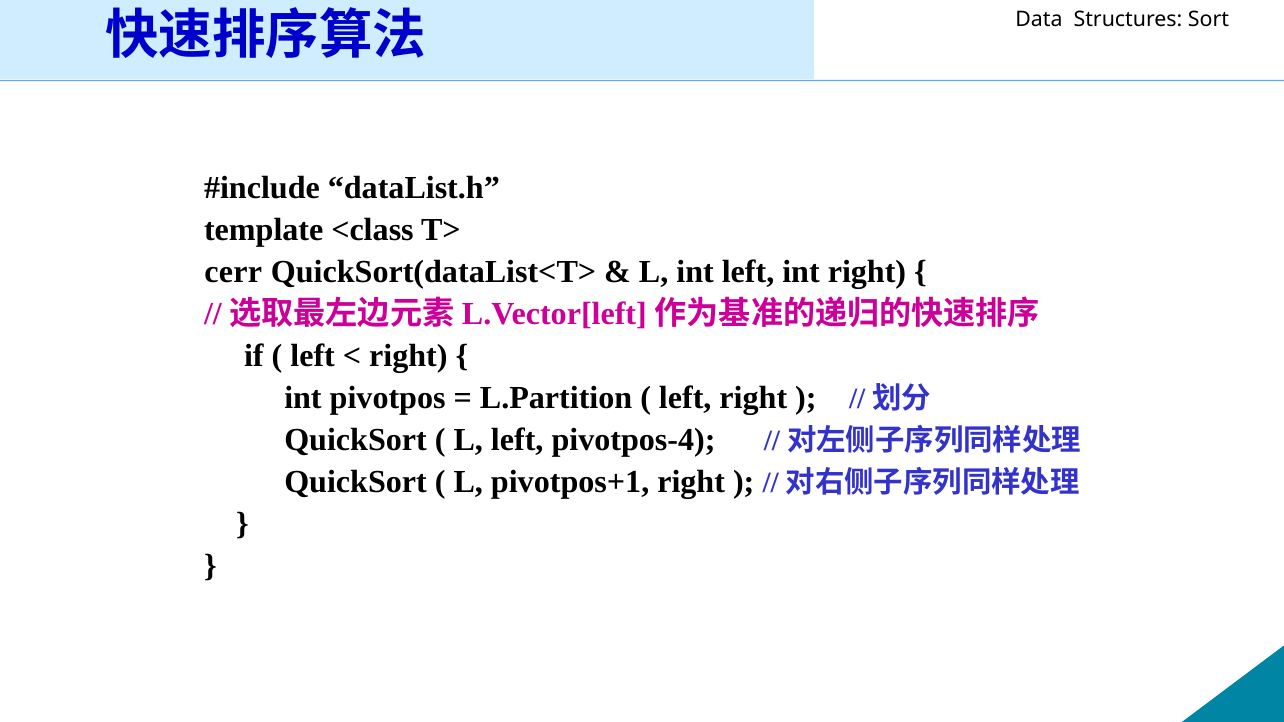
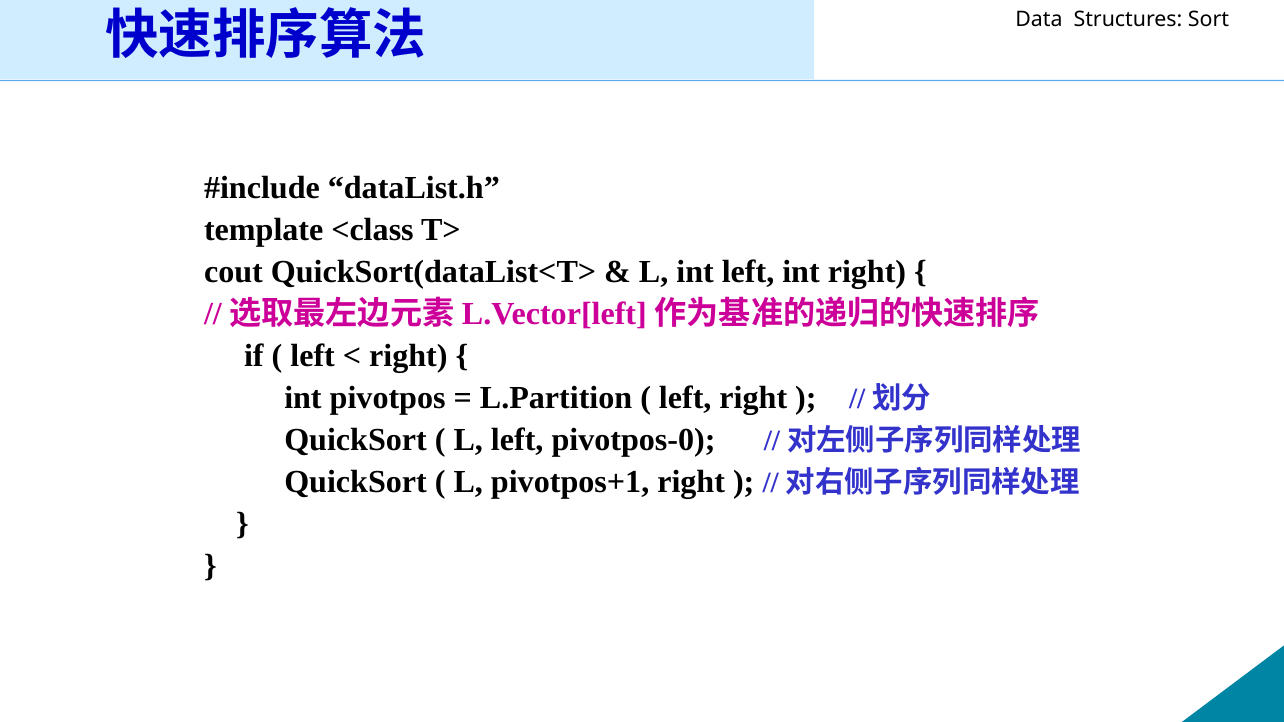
cerr: cerr -> cout (233, 272)
pivotpos-4: pivotpos-4 -> pivotpos-0 (634, 440)
